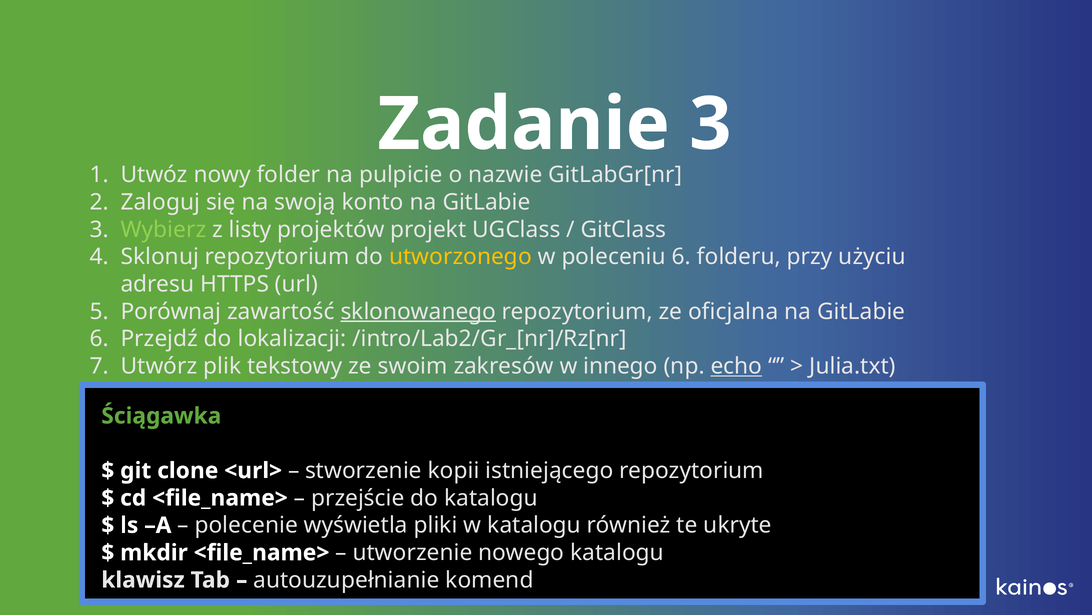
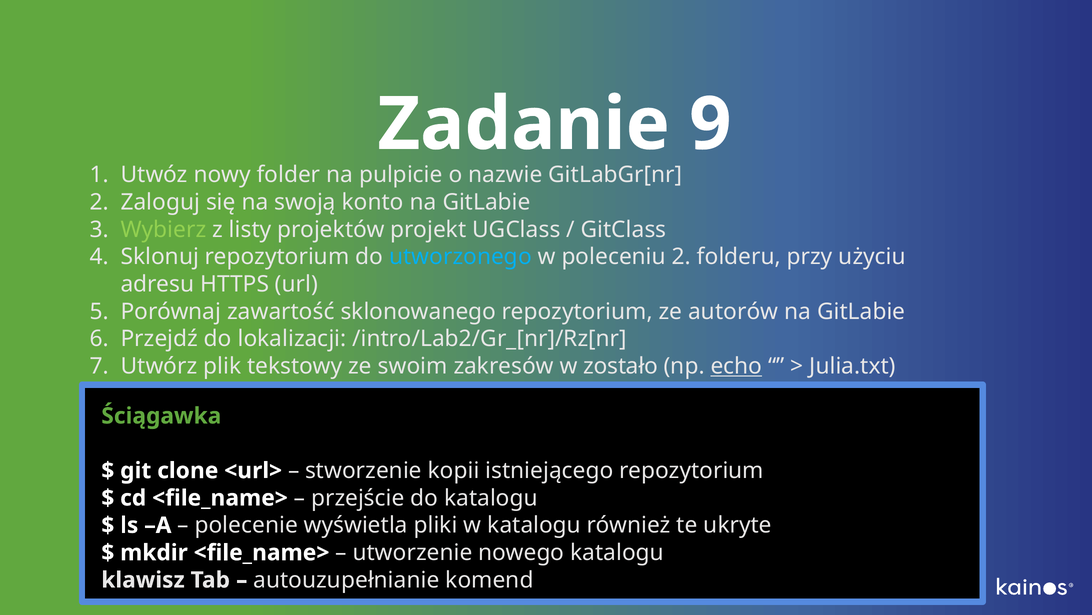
3: 3 -> 9 (710, 124)
utworzonego colour: yellow -> light blue (460, 257)
poleceniu 6: 6 -> 2 (681, 257)
sklonowanego underline: present -> none (418, 311)
oficjalna: oficjalna -> autorów (733, 311)
innego: innego -> zostało (621, 366)
